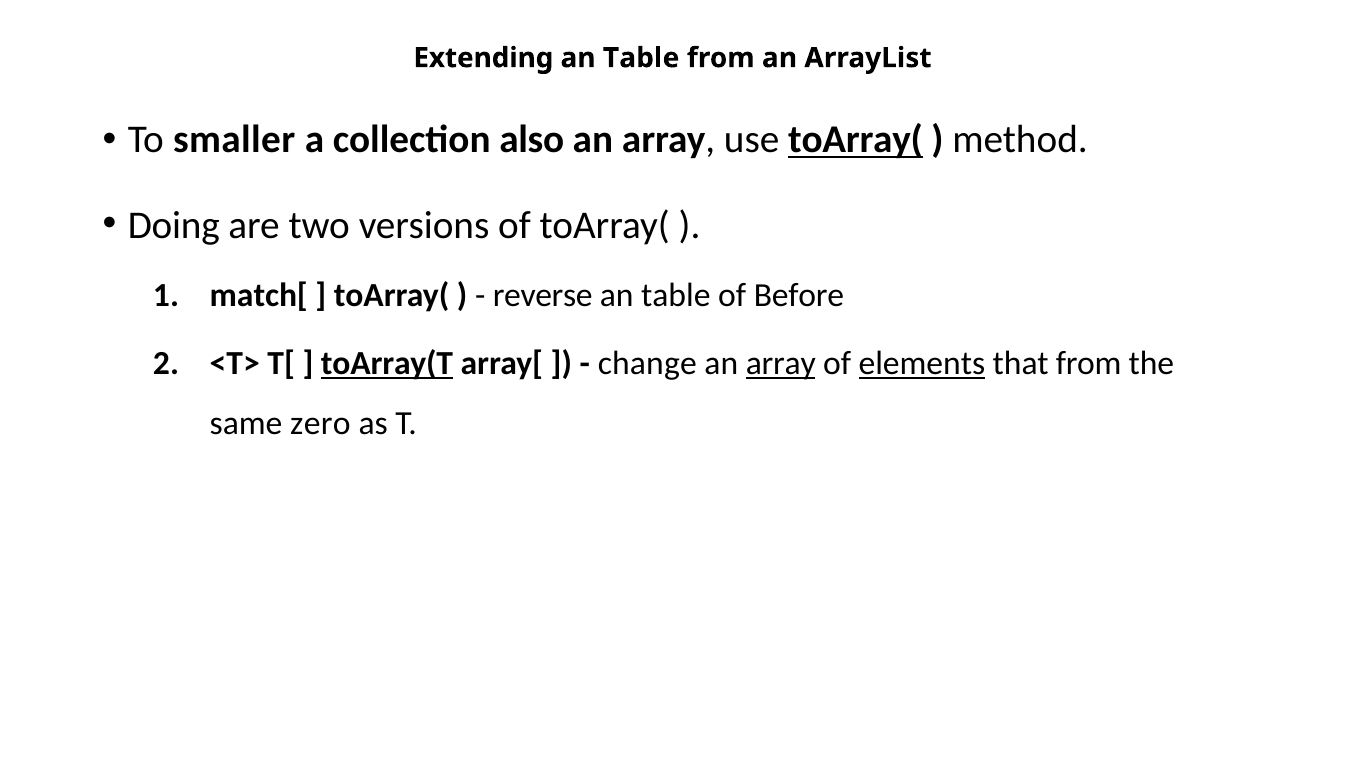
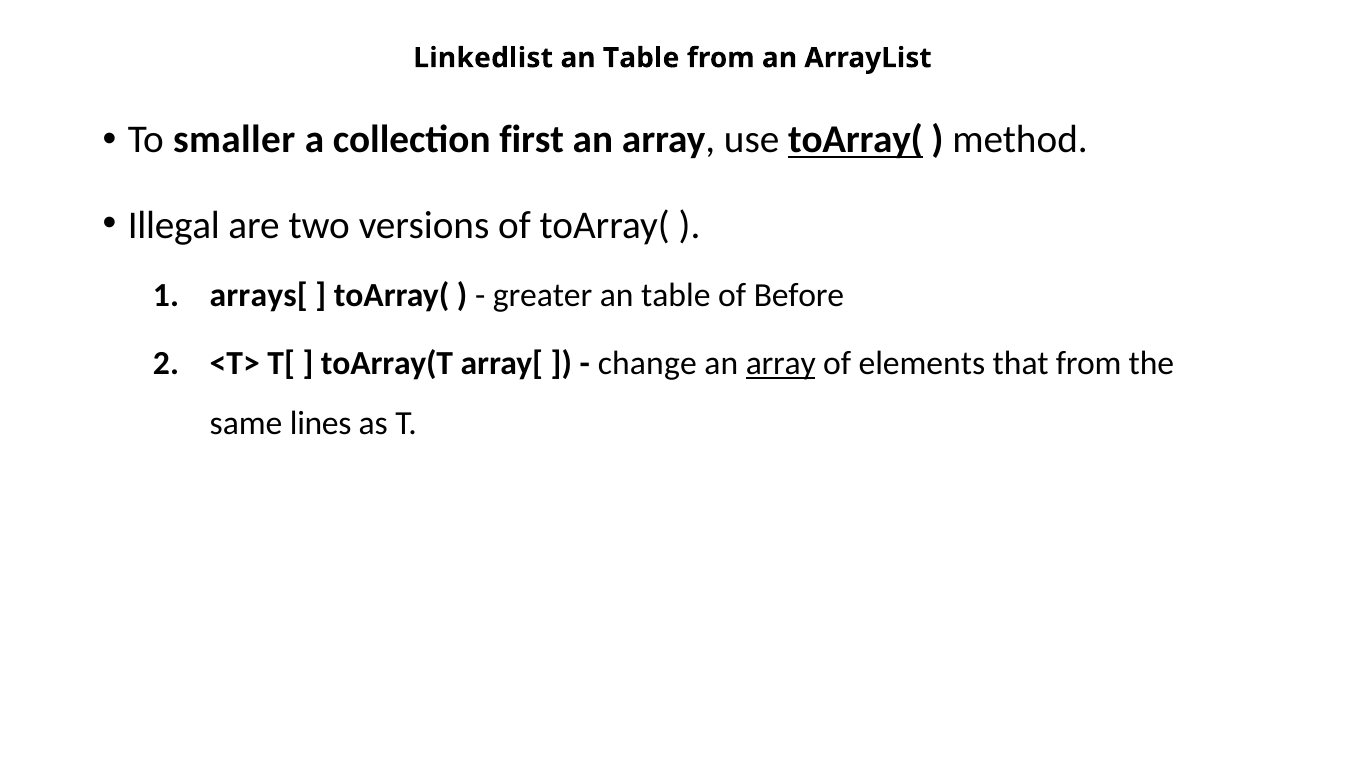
Extending: Extending -> Linkedlist (483, 58)
also: also -> first (532, 140)
Doing: Doing -> Illegal (174, 225)
match[: match[ -> arrays[ (259, 295)
reverse: reverse -> greater (543, 295)
toArray(T underline: present -> none (387, 363)
elements underline: present -> none (922, 363)
zero: zero -> lines (321, 424)
